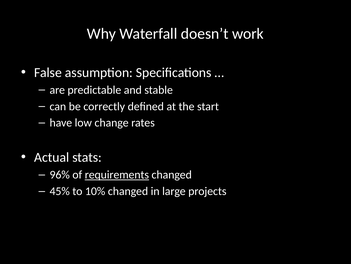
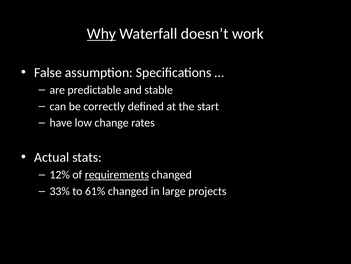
Why underline: none -> present (101, 34)
96%: 96% -> 12% (60, 174)
45%: 45% -> 33% (60, 191)
10%: 10% -> 61% (95, 191)
